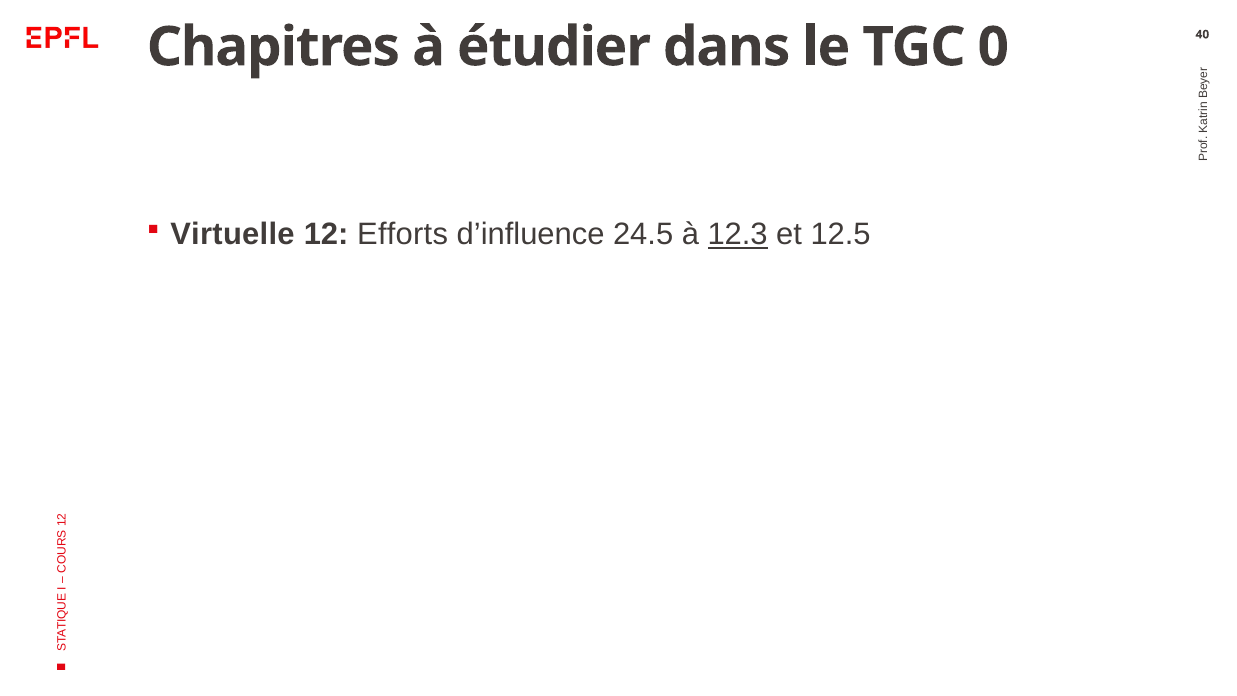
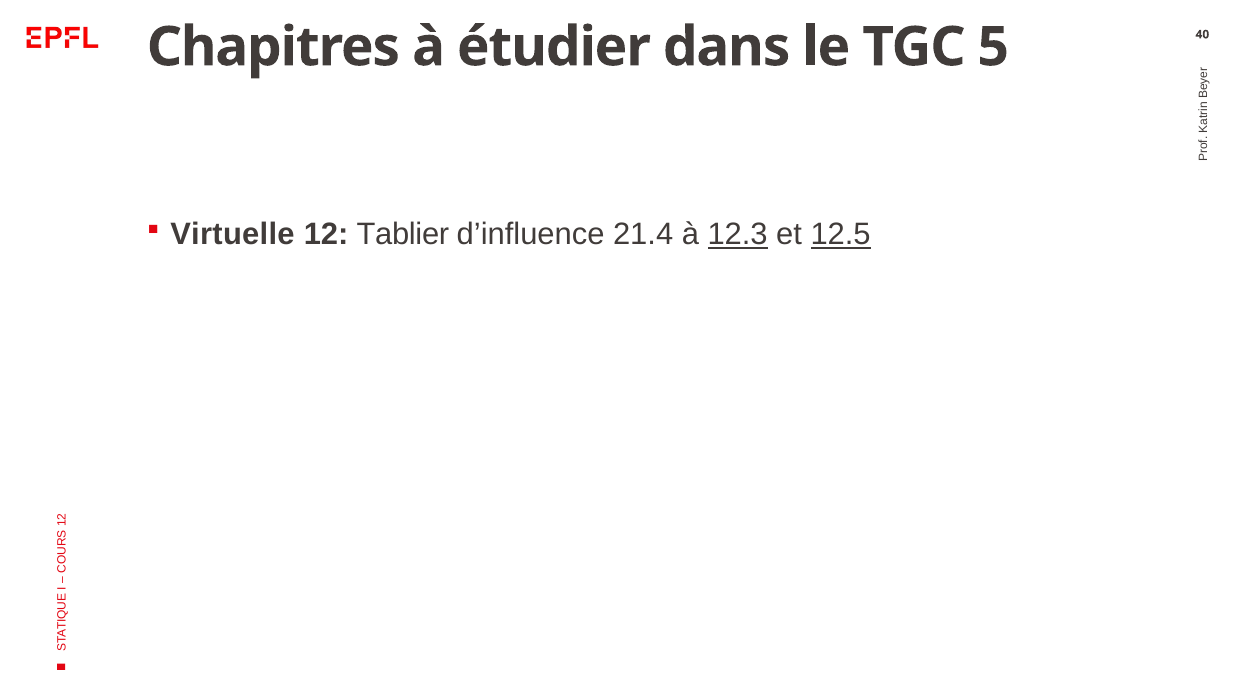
0: 0 -> 5 (993, 47)
Efforts: Efforts -> Tablier (403, 234)
24.5: 24.5 -> 21.4 (643, 234)
12.5 underline: none -> present (841, 234)
